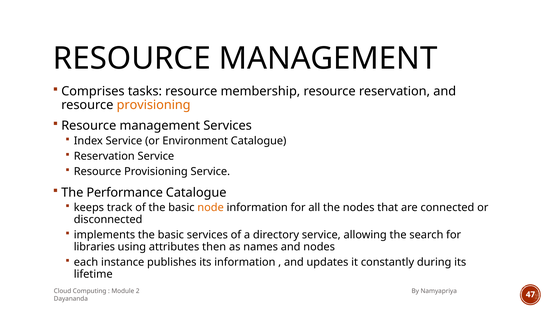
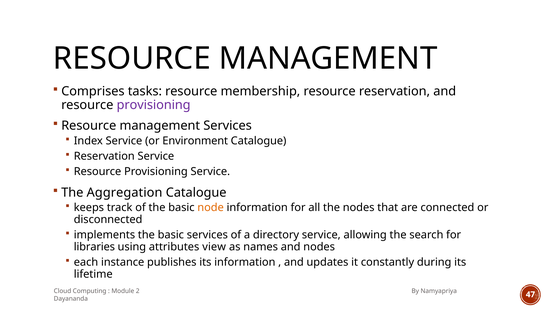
provisioning colour: orange -> purple (154, 105)
Performance: Performance -> Aggregation (125, 192)
then: then -> view (214, 247)
